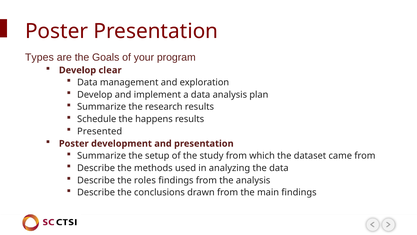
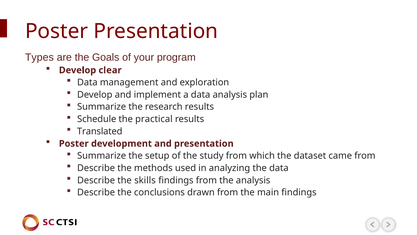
happens: happens -> practical (154, 119)
Presented: Presented -> Translated (100, 131)
roles: roles -> skills (145, 180)
